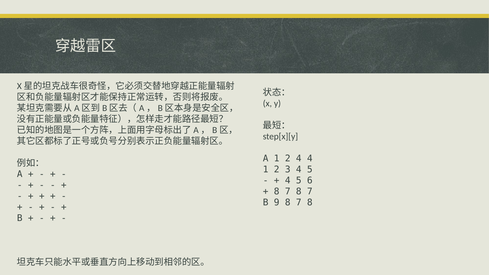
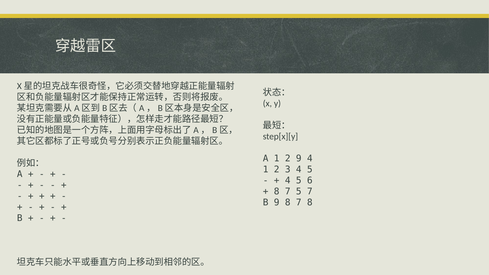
2 4: 4 -> 9 (299, 158)
8: 8 -> 5 (299, 191)
